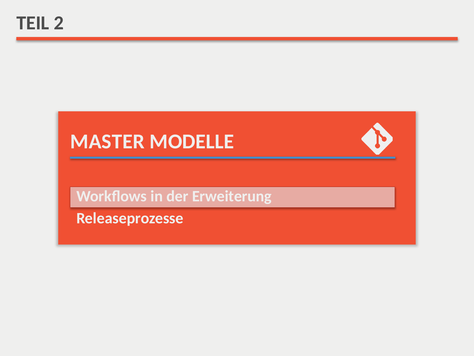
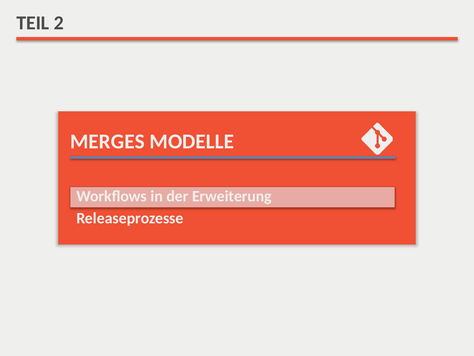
MASTER: MASTER -> MERGES (107, 141)
